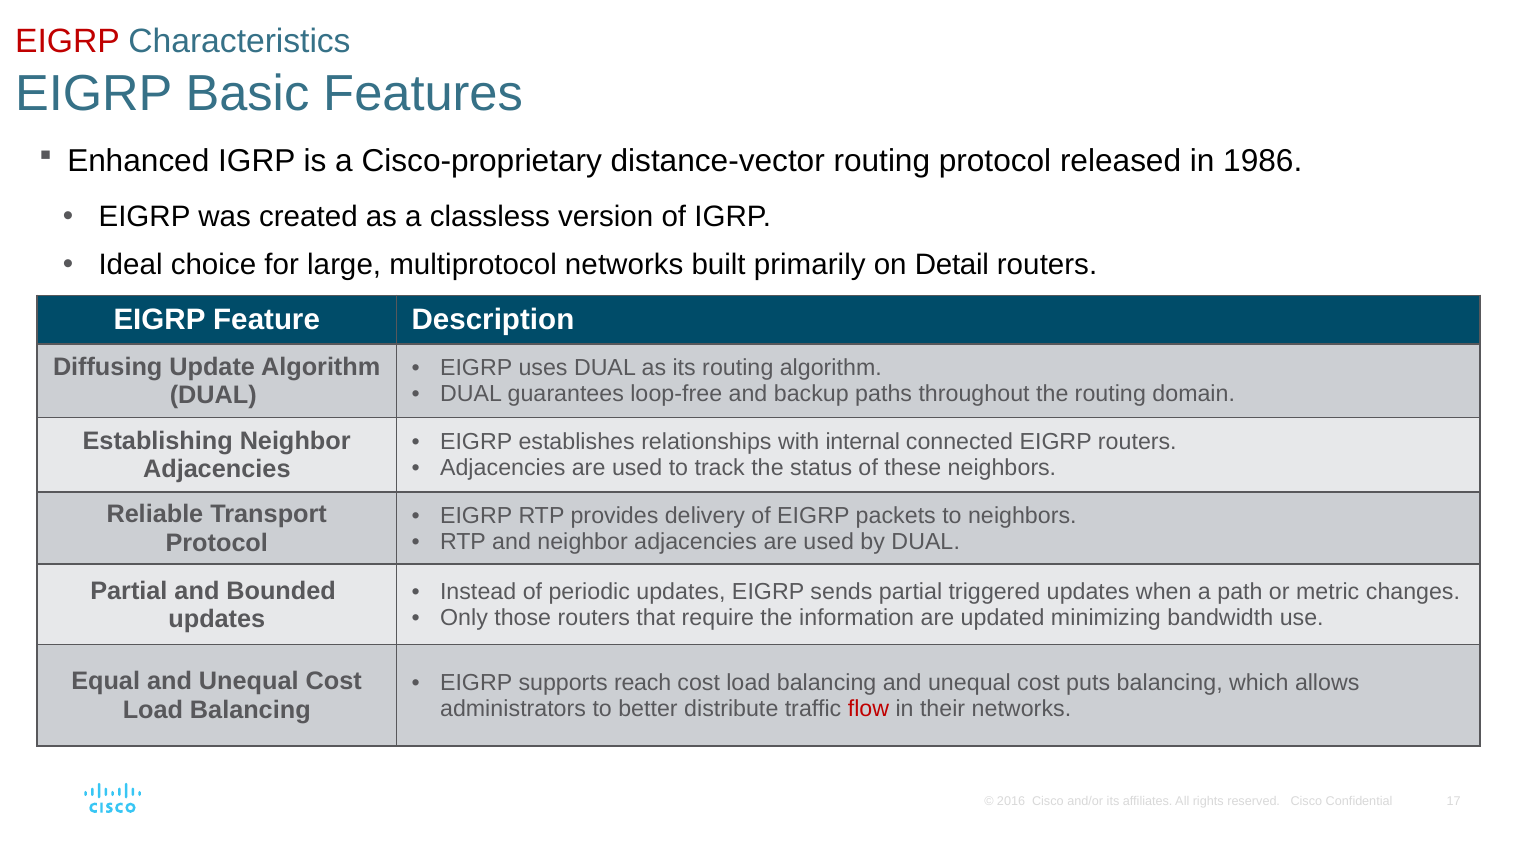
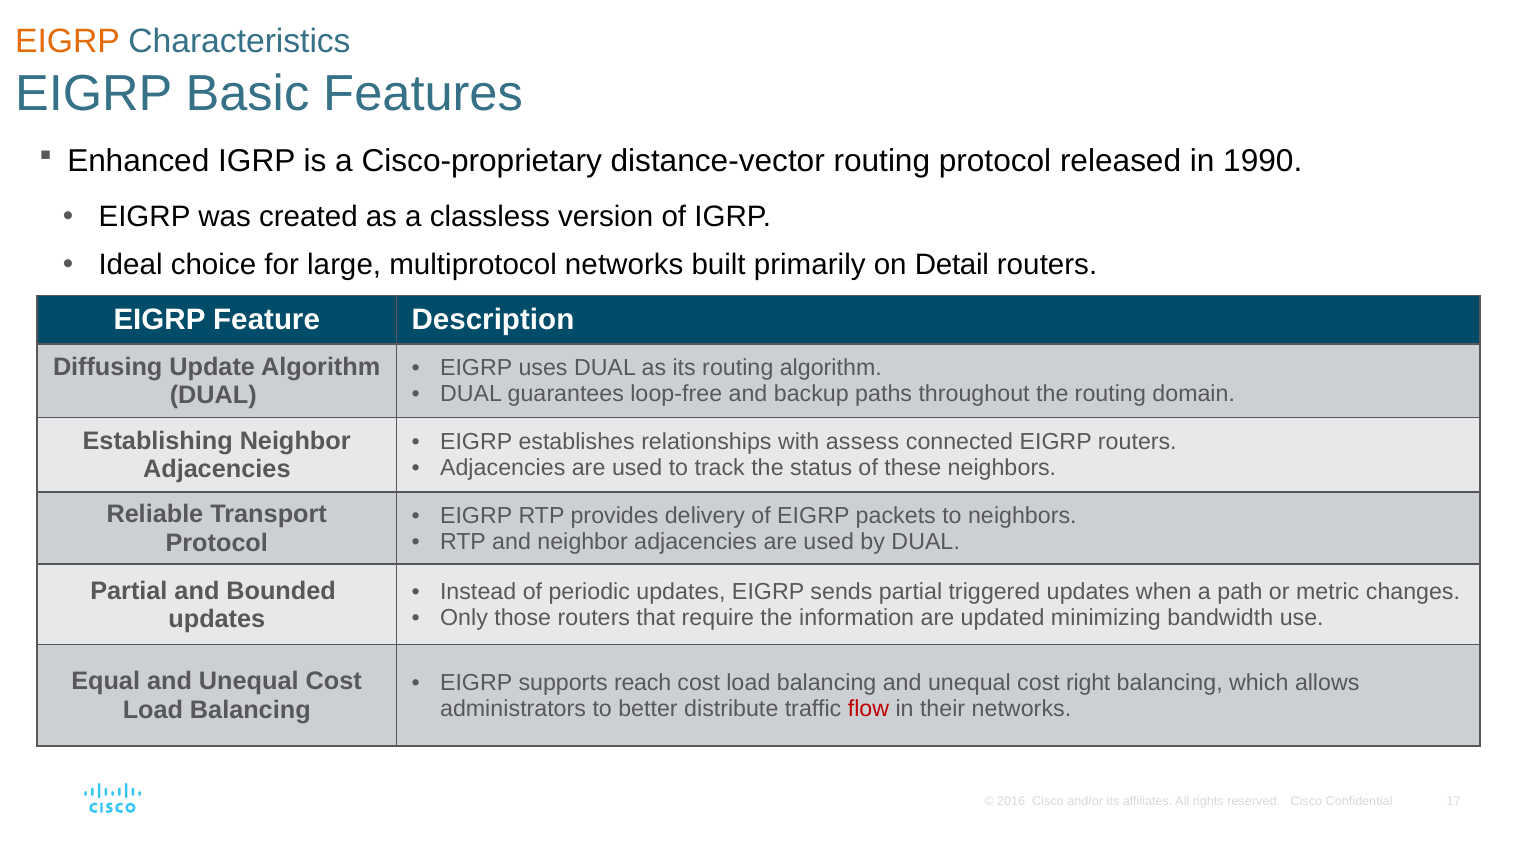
EIGRP colour: red -> orange (67, 42)
1986: 1986 -> 1990 (1263, 161)
internal: internal -> assess (863, 442)
puts: puts -> right (1088, 683)
